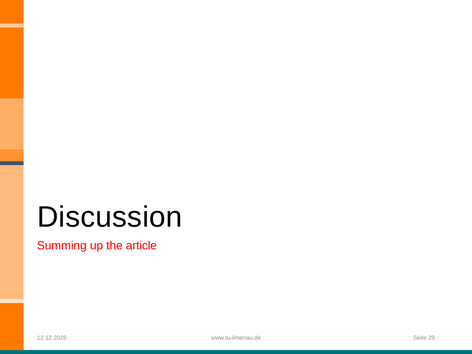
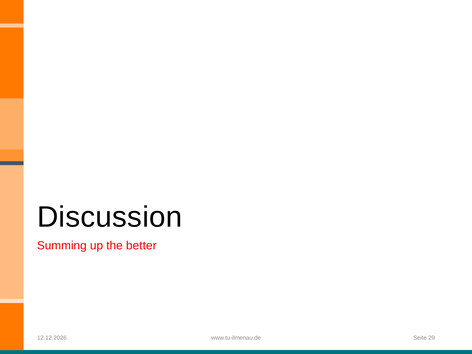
article: article -> better (141, 246)
